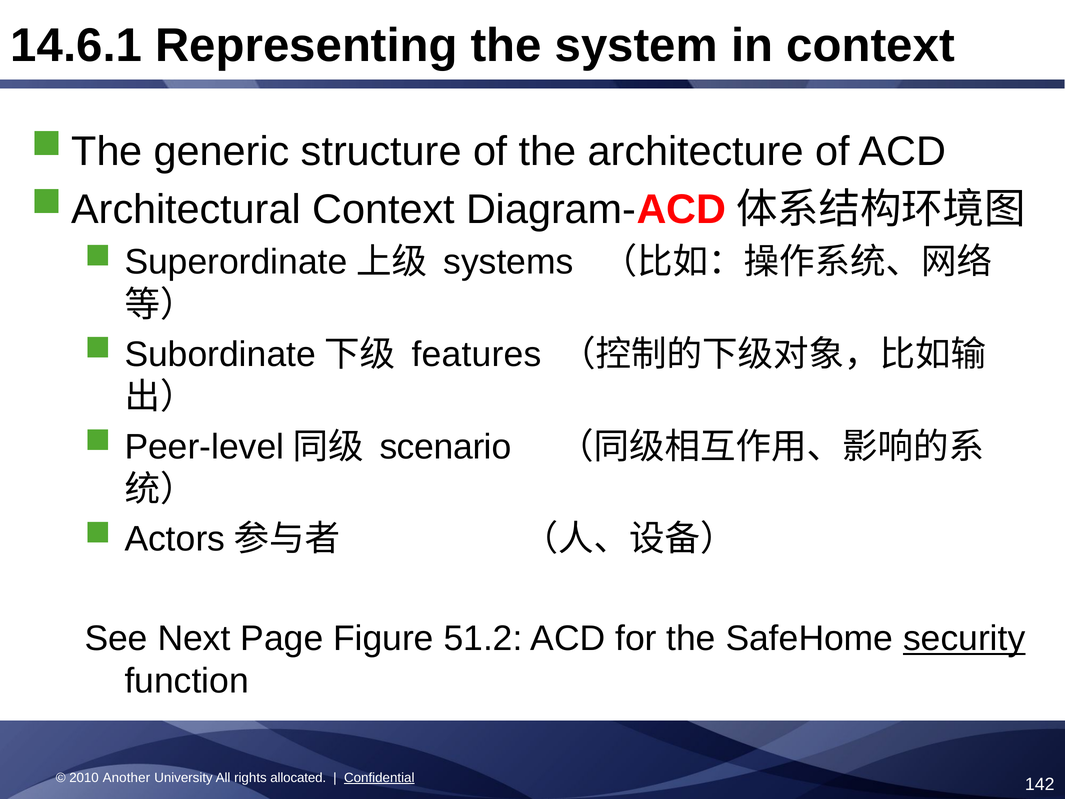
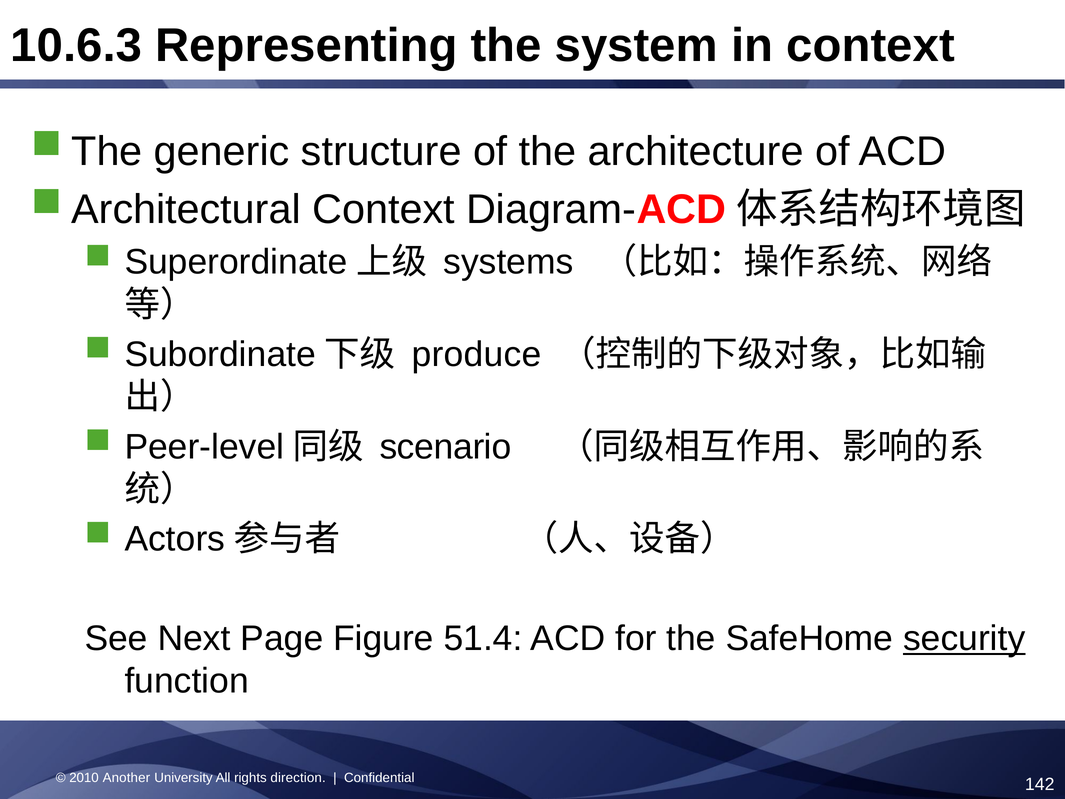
14.6.1: 14.6.1 -> 10.6.3 (76, 46)
features: features -> produce (477, 354)
51.2: 51.2 -> 51.4 (483, 638)
allocated: allocated -> direction (298, 778)
Confidential underline: present -> none (379, 778)
